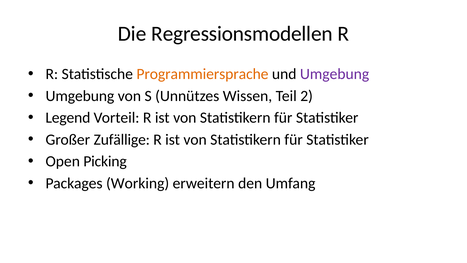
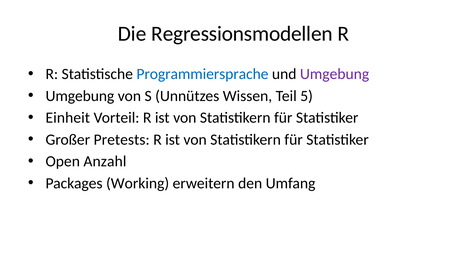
Programmiersprache colour: orange -> blue (202, 74)
2: 2 -> 5 (307, 96)
Legend: Legend -> Einheit (68, 118)
Zufällige: Zufällige -> Pretests (122, 139)
Picking: Picking -> Anzahl (105, 161)
